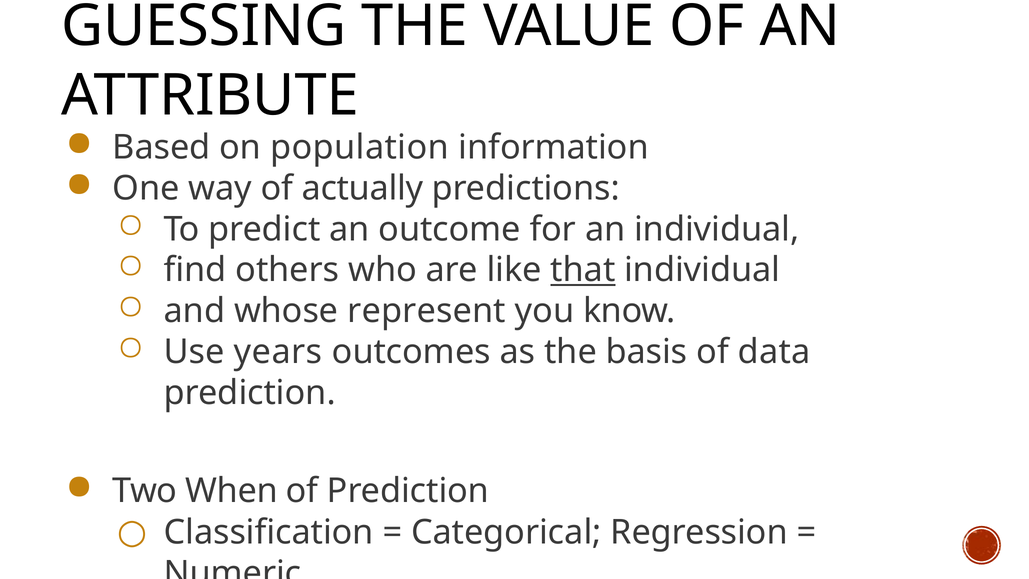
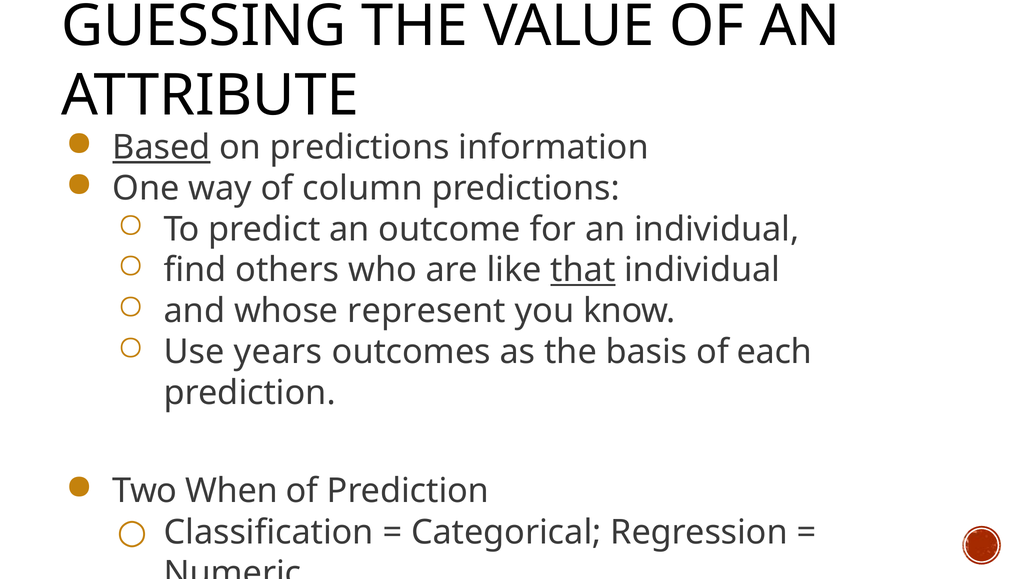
Based underline: none -> present (161, 147)
on population: population -> predictions (360, 147)
actually: actually -> column (362, 189)
data: data -> each (775, 352)
